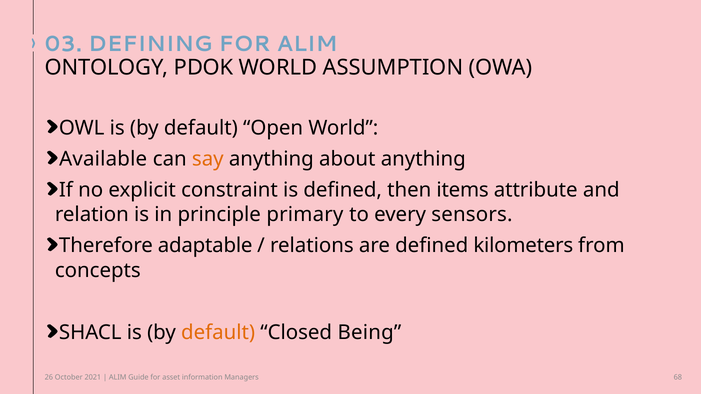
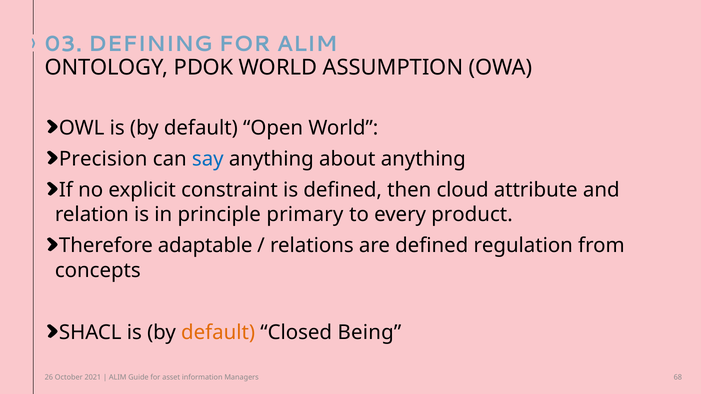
Available: Available -> Precision (103, 159)
say colour: orange -> blue (208, 159)
items: items -> cloud (463, 190)
sensors: sensors -> product (472, 215)
kilometers: kilometers -> regulation (523, 246)
